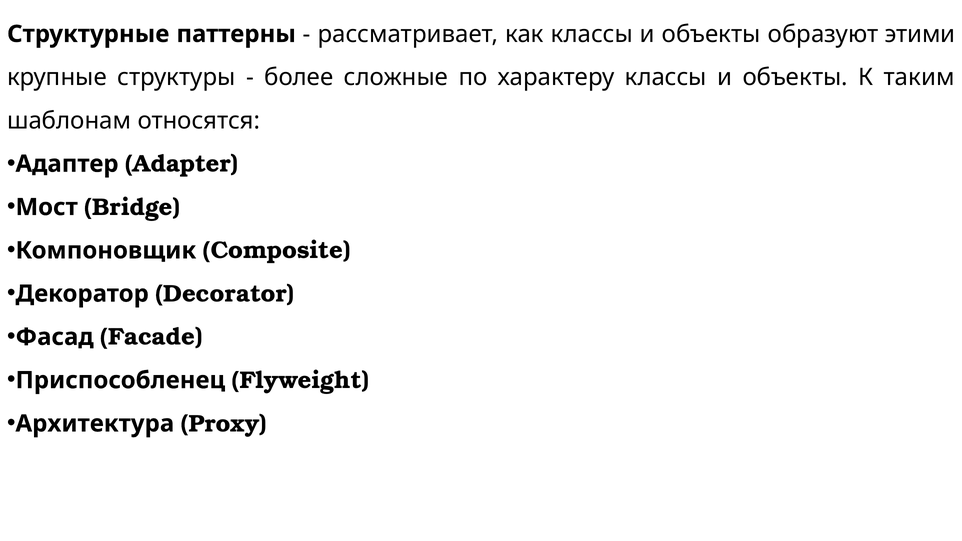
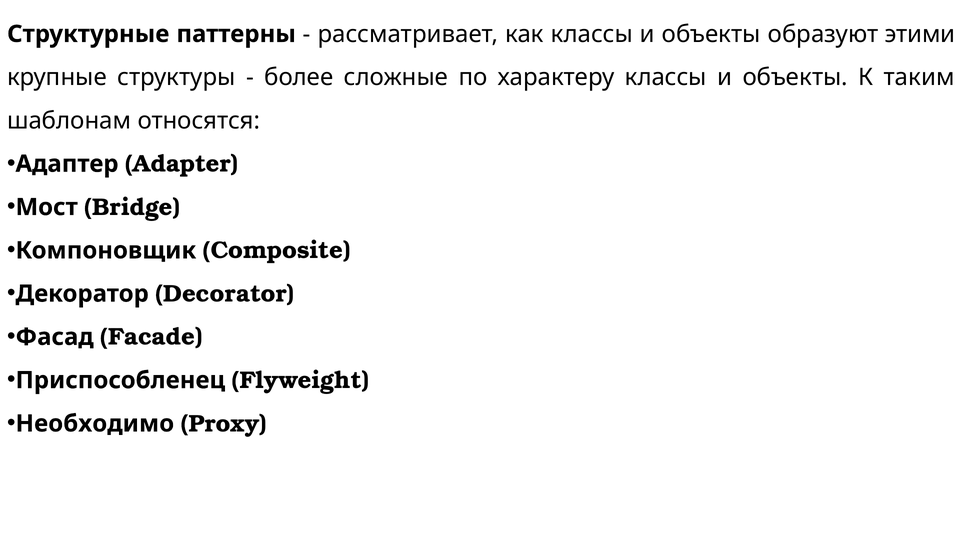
Архитектура: Архитектура -> Необходимо (95, 424)
